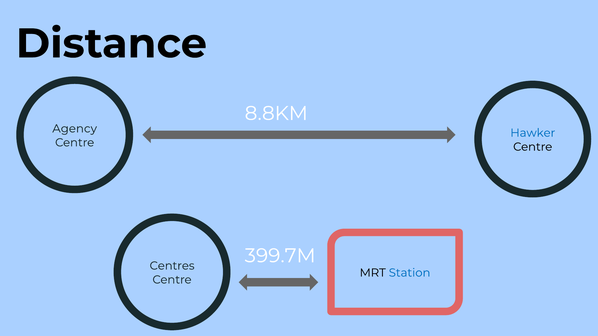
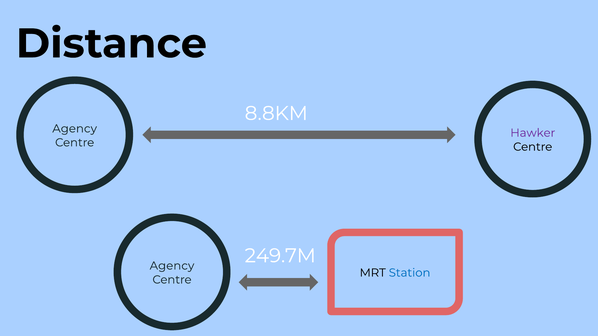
Hawker colour: blue -> purple (533, 133)
399.7M: 399.7M -> 249.7M (280, 256)
Centres: Centres -> Agency (172, 266)
